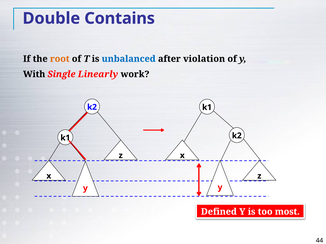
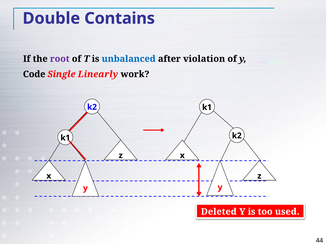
root colour: orange -> purple (60, 59)
With: With -> Code (34, 74)
Defined: Defined -> Deleted (219, 212)
most: most -> used (287, 212)
